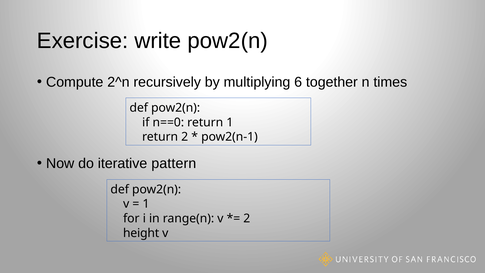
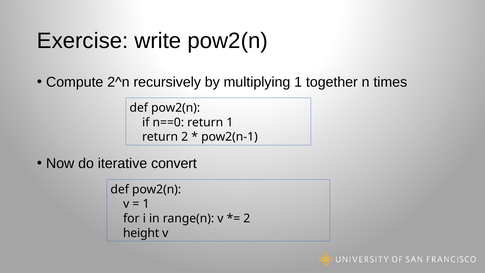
multiplying 6: 6 -> 1 (298, 82)
pattern: pattern -> convert (174, 163)
